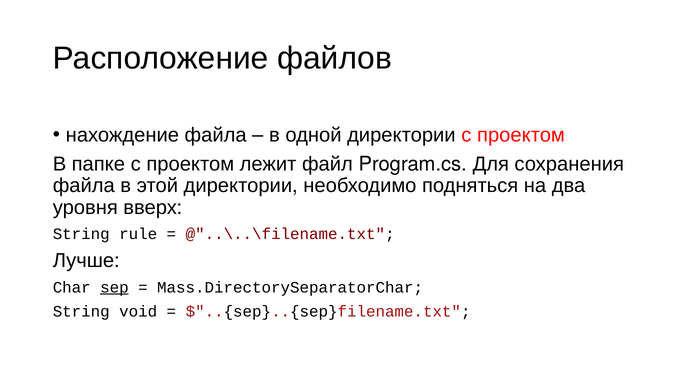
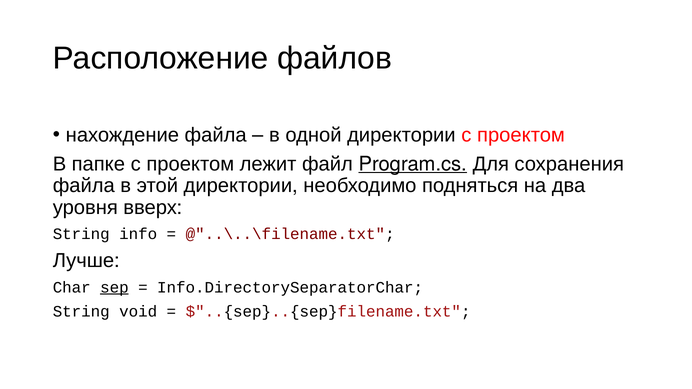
Program.cs underline: none -> present (413, 164)
rule: rule -> info (138, 234)
Mass.DirectorySeparatorChar: Mass.DirectorySeparatorChar -> Info.DirectorySeparatorChar (290, 288)
